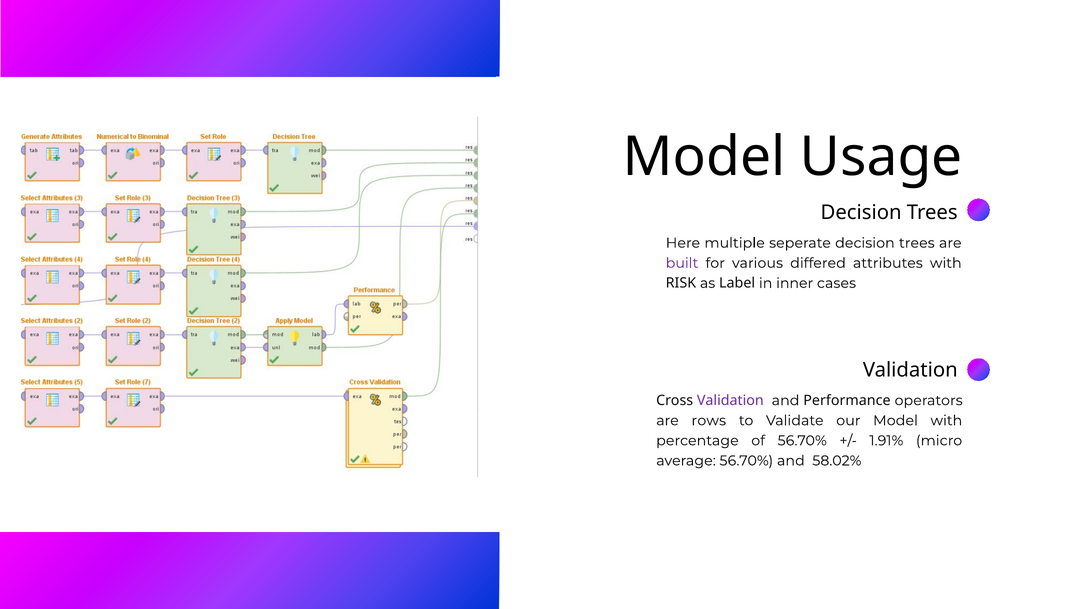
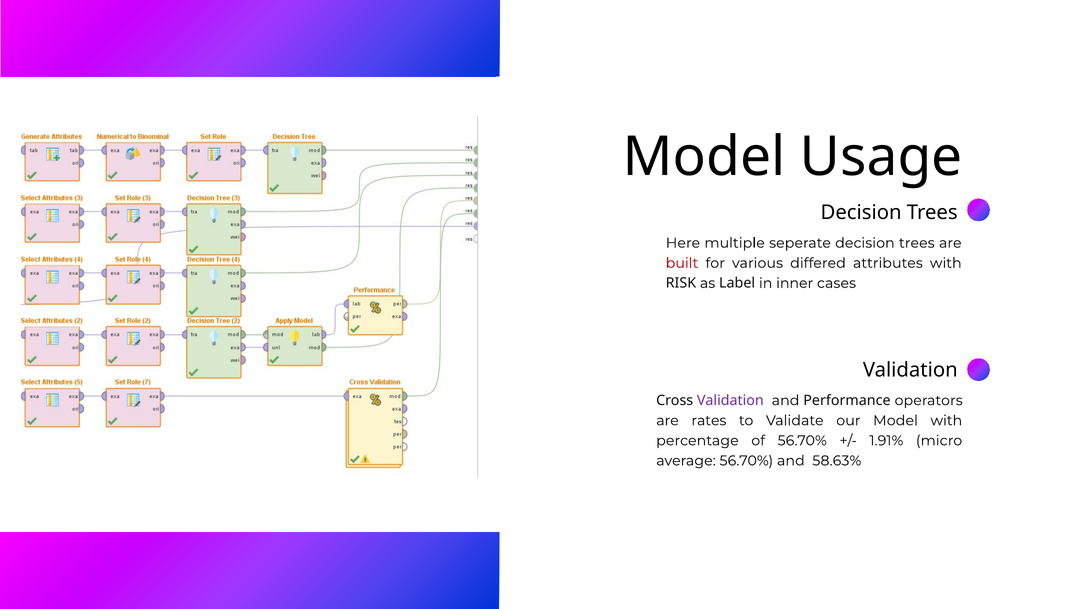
built colour: purple -> red (682, 263)
rows: rows -> rates (709, 420)
58.02%: 58.02% -> 58.63% (837, 460)
